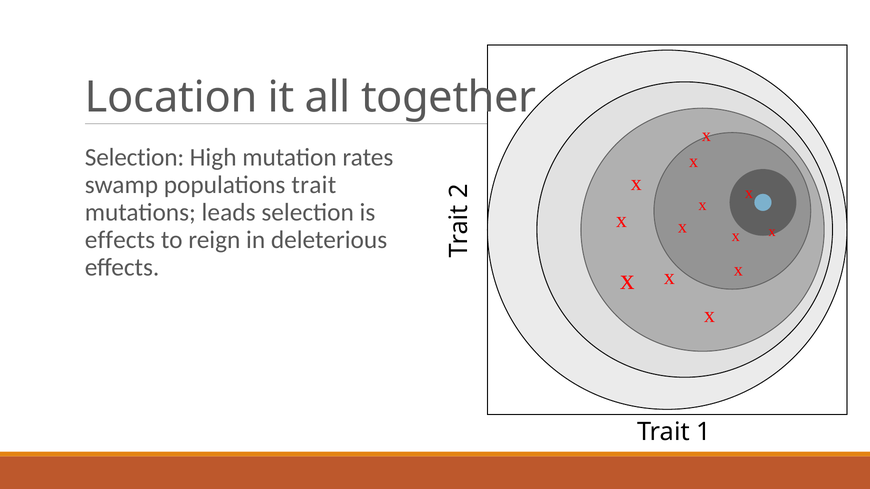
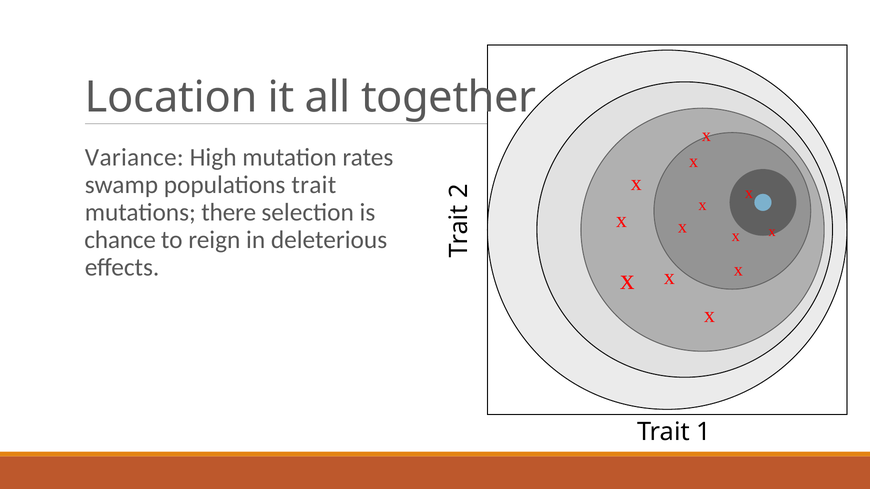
Selection: Selection -> Variance (134, 158)
leads: leads -> there (229, 213)
effects: effects -> chance (120, 240)
